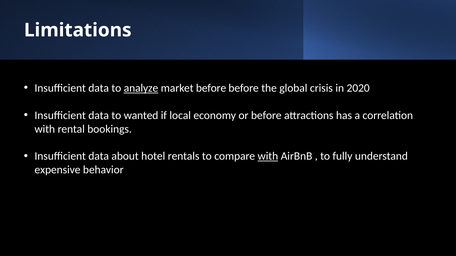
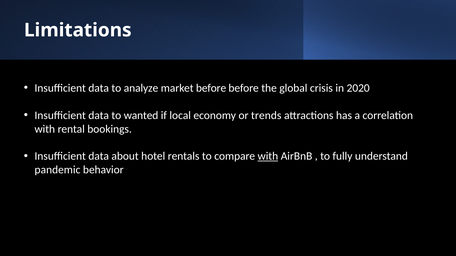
analyze underline: present -> none (141, 88)
or before: before -> trends (266, 115)
expensive: expensive -> pandemic (57, 170)
